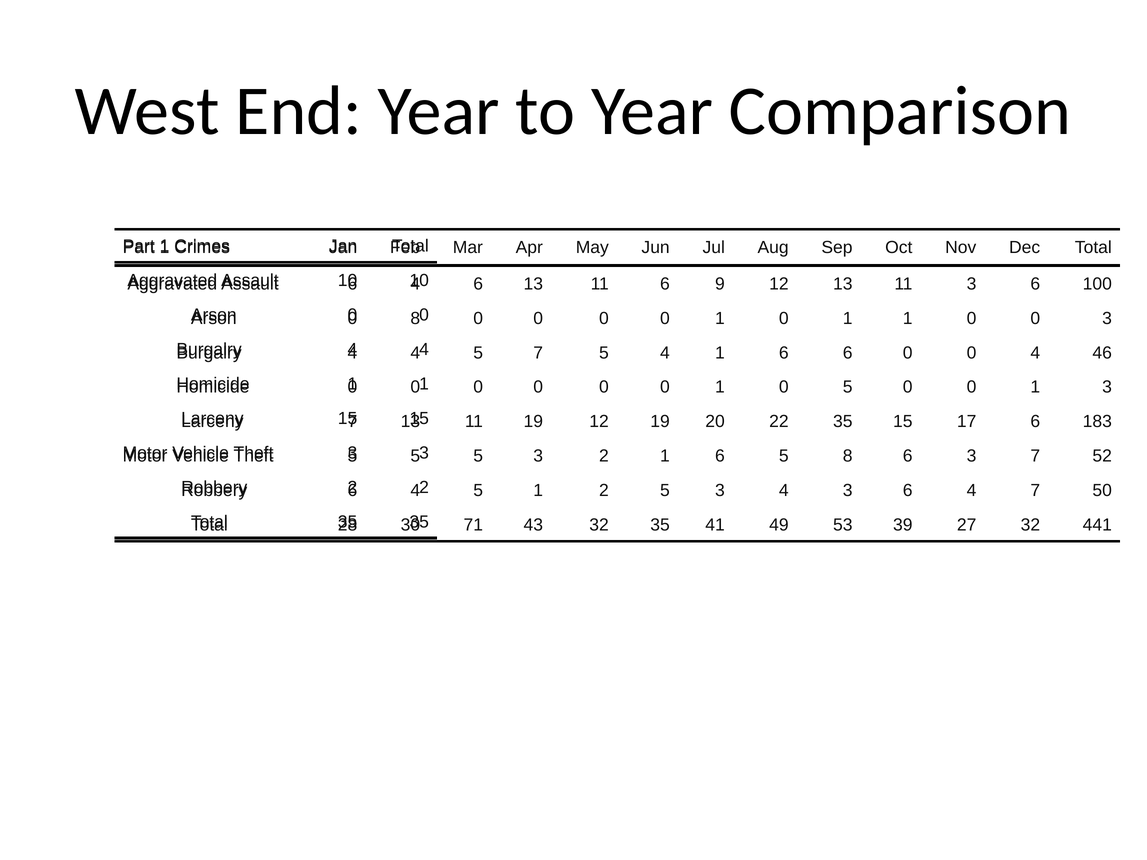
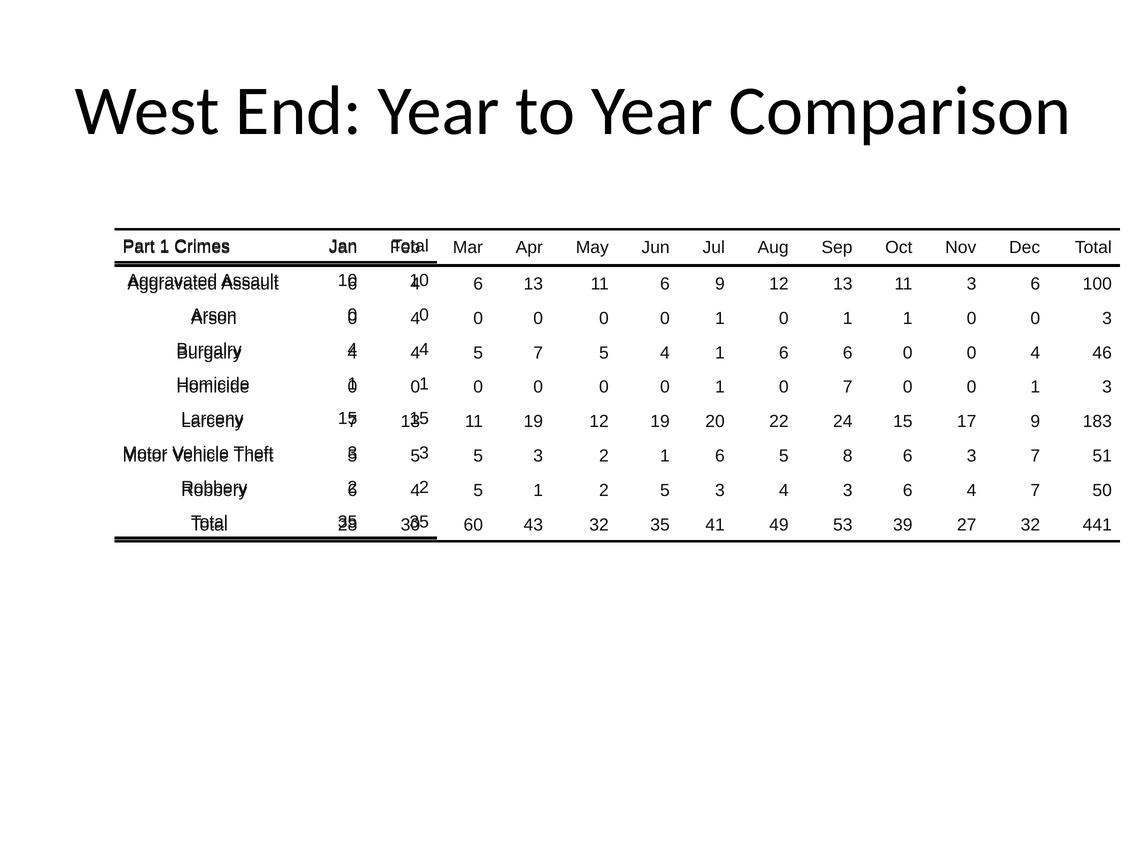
8: 8 -> 4 (415, 318)
0 5: 5 -> 7 (848, 387)
22 35: 35 -> 24 (843, 422)
17 6: 6 -> 9 (1035, 422)
52: 52 -> 51 (1102, 456)
71: 71 -> 60 (473, 525)
